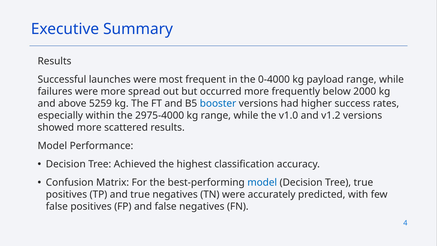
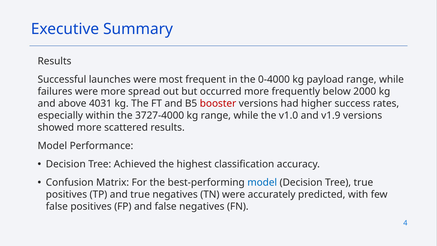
5259: 5259 -> 4031 (100, 103)
booster colour: blue -> red (218, 103)
2975-4000: 2975-4000 -> 3727-4000 (160, 115)
v1.2: v1.2 -> v1.9 (331, 115)
